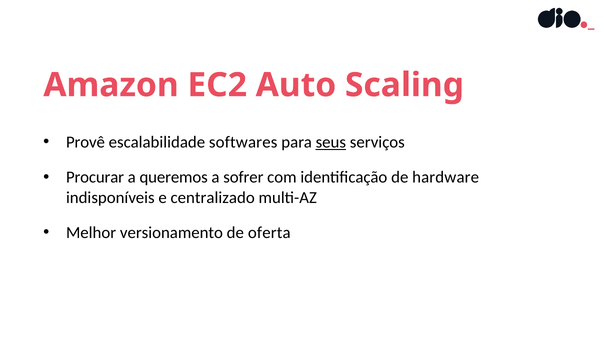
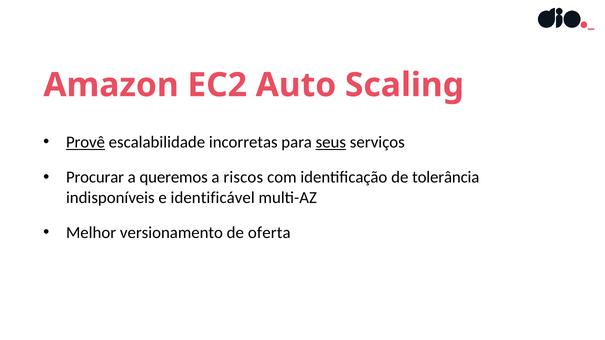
Provê underline: none -> present (85, 142)
softwares: softwares -> incorretas (243, 142)
sofrer: sofrer -> riscos (243, 178)
hardware: hardware -> tolerância (446, 178)
centralizado: centralizado -> identificável (213, 198)
